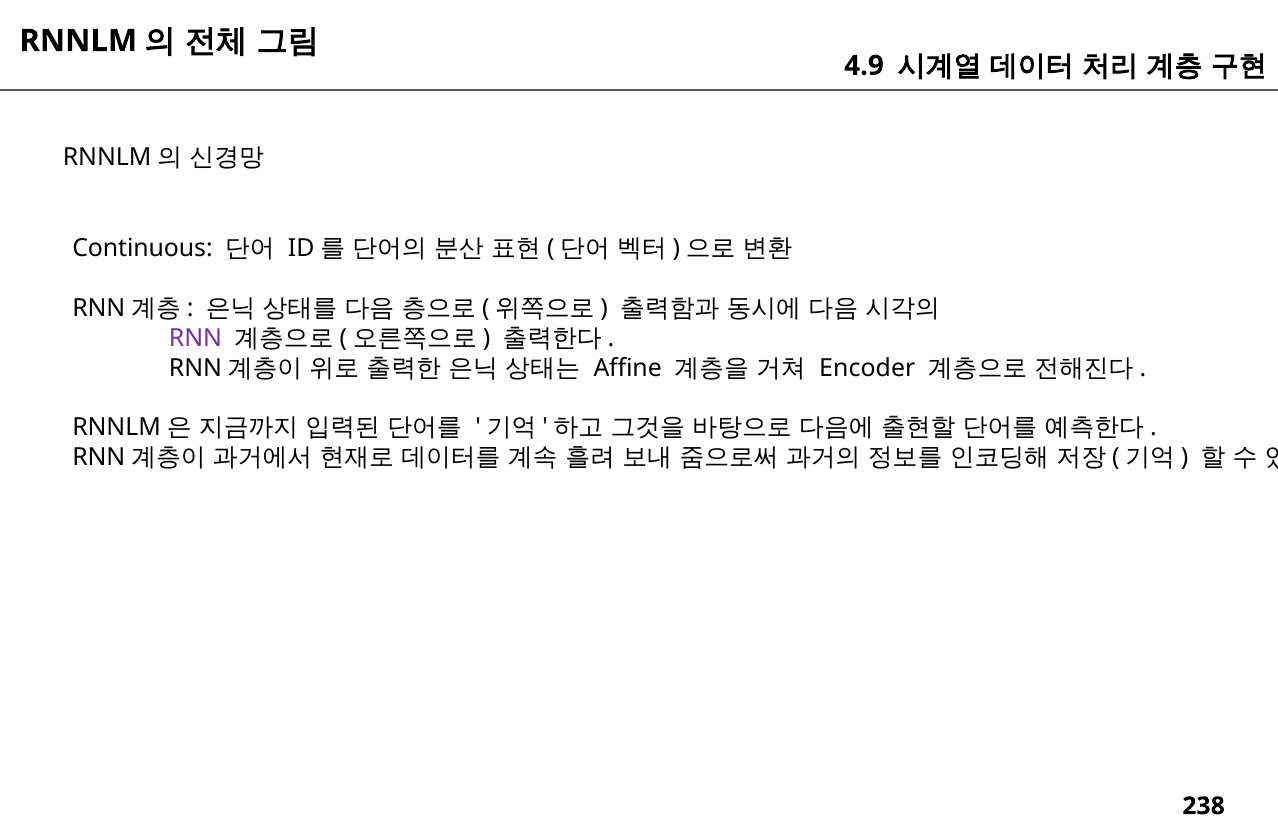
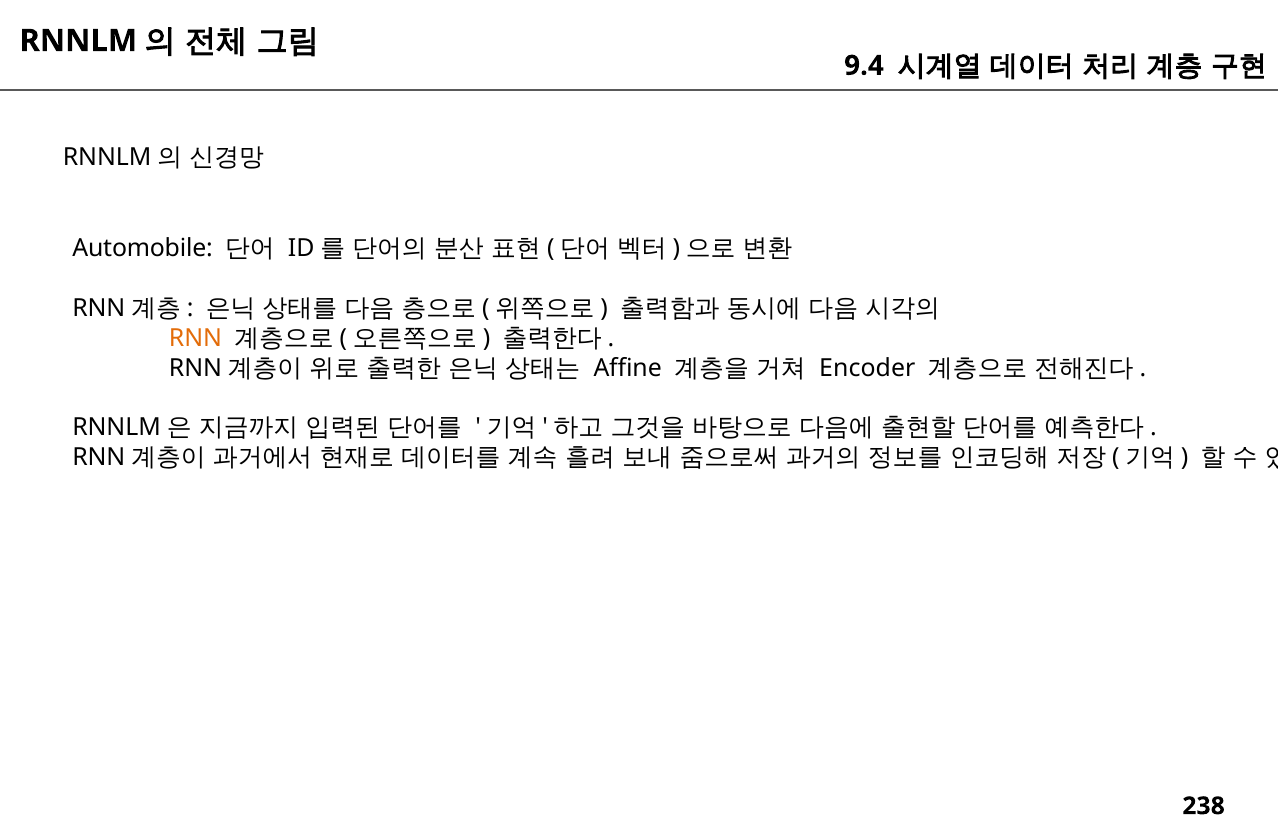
4.9: 4.9 -> 9.4 (864, 66)
Continuous: Continuous -> Automobile (143, 248)
RNN colour: purple -> orange (196, 338)
